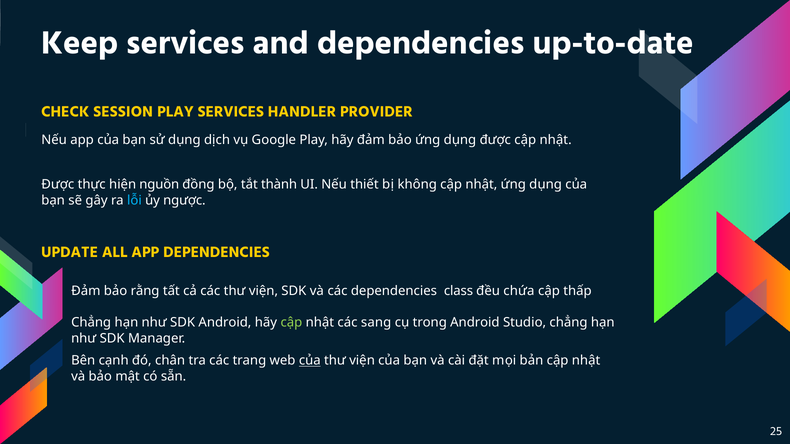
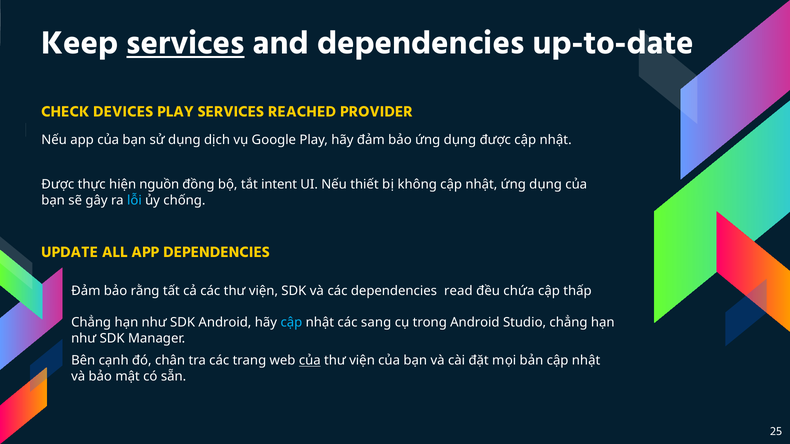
services underline: none -> present (185, 43)
SESSION: SESSION -> DEVICES (123, 112)
HANDLER: HANDLER -> REACHED (302, 112)
thành: thành -> intent (279, 185)
ngược: ngược -> chống (184, 200)
class: class -> read (458, 291)
cập colour: light green -> light blue (291, 323)
